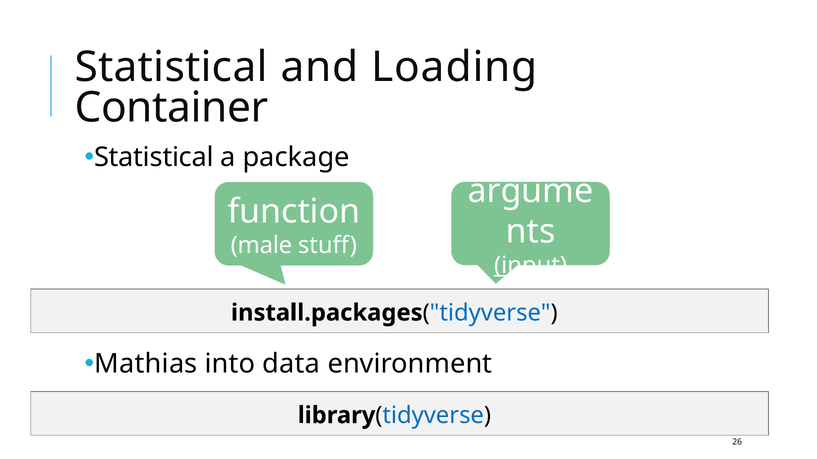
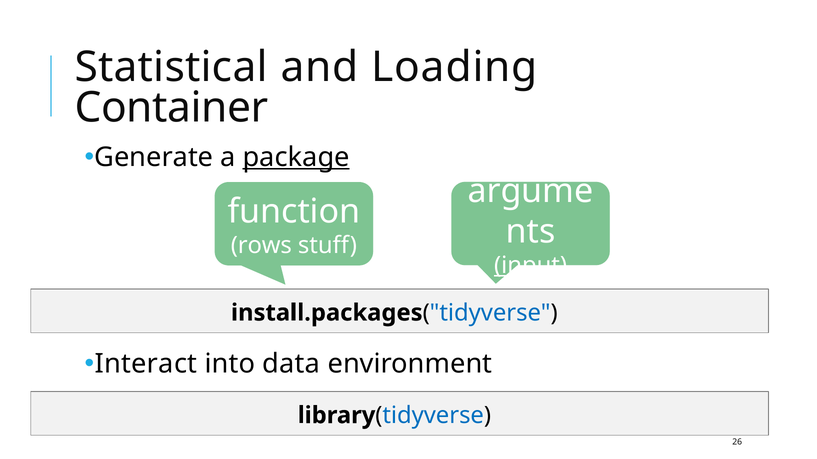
Statistical: Statistical -> Generate (154, 157)
package underline: none -> present (296, 157)
male: male -> rows (261, 246)
Mathias: Mathias -> Interact (146, 364)
